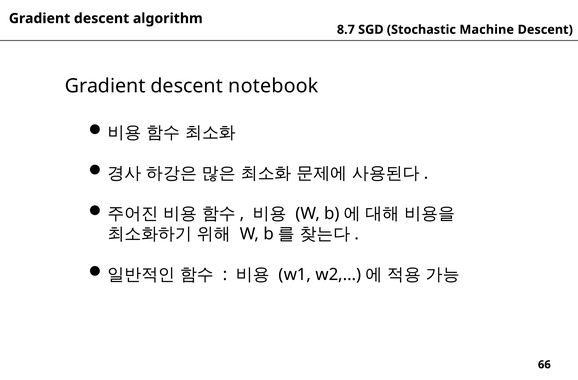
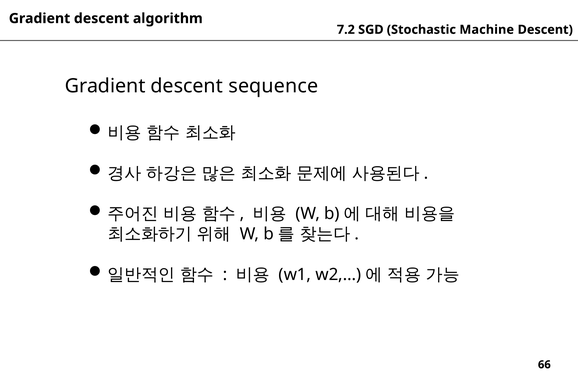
8.7: 8.7 -> 7.2 (346, 30)
notebook: notebook -> sequence (273, 86)
